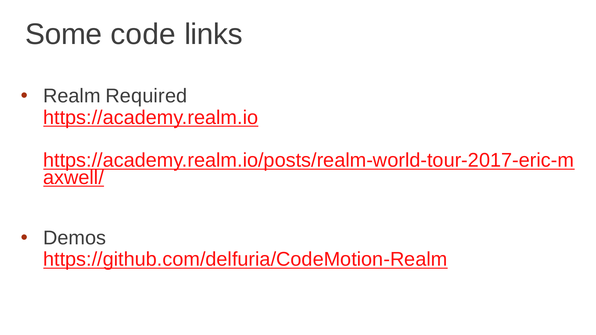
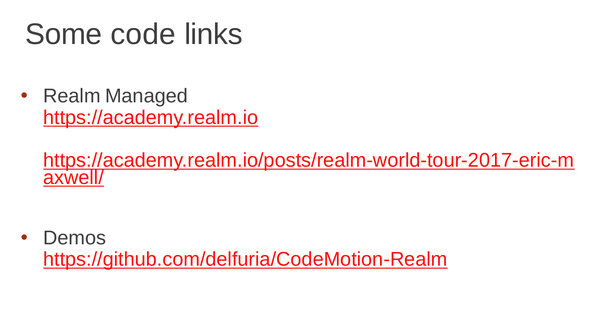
Required: Required -> Managed (146, 96)
